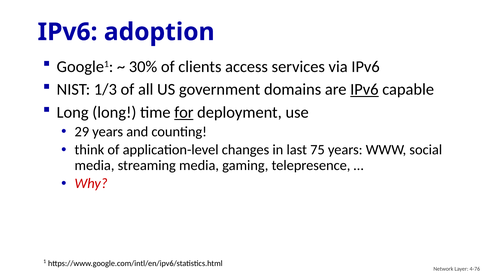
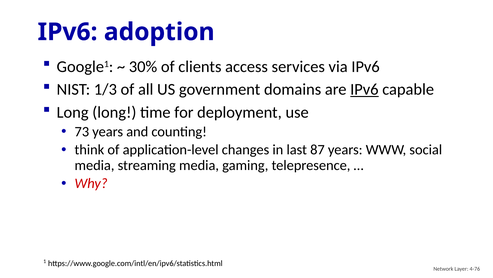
for underline: present -> none (184, 112)
29: 29 -> 73 (82, 131)
75: 75 -> 87 (317, 149)
